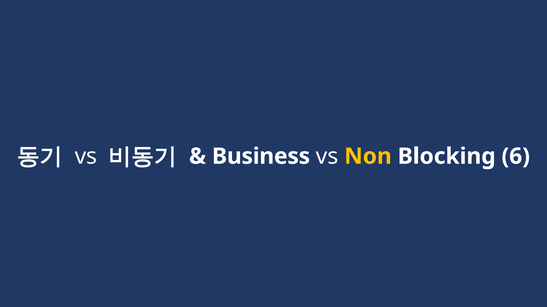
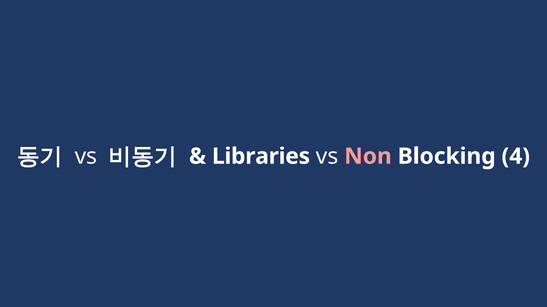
Business: Business -> Libraries (261, 157)
Non colour: yellow -> pink (368, 157)
6: 6 -> 4 (516, 157)
